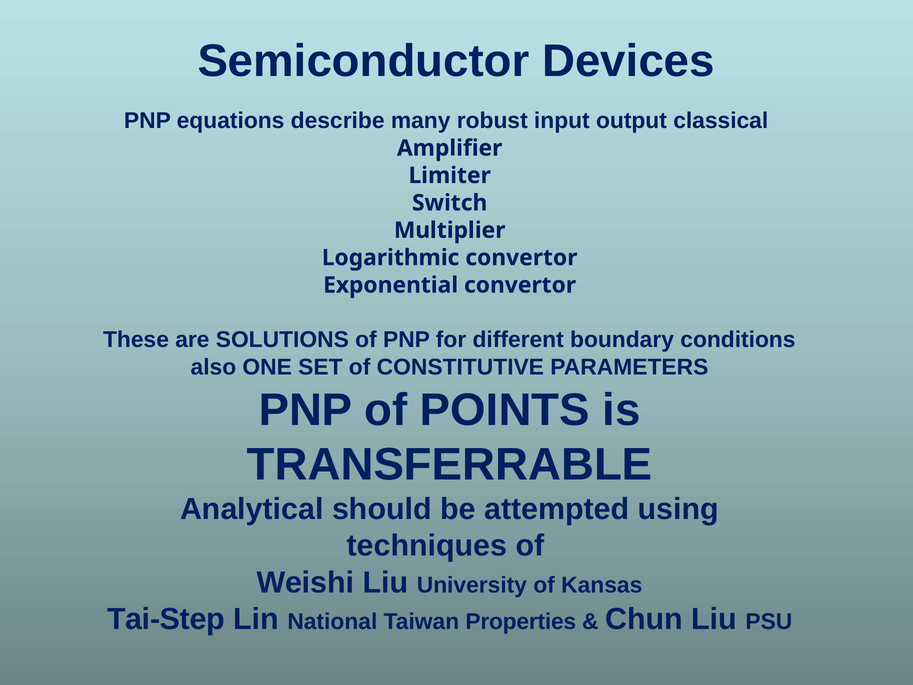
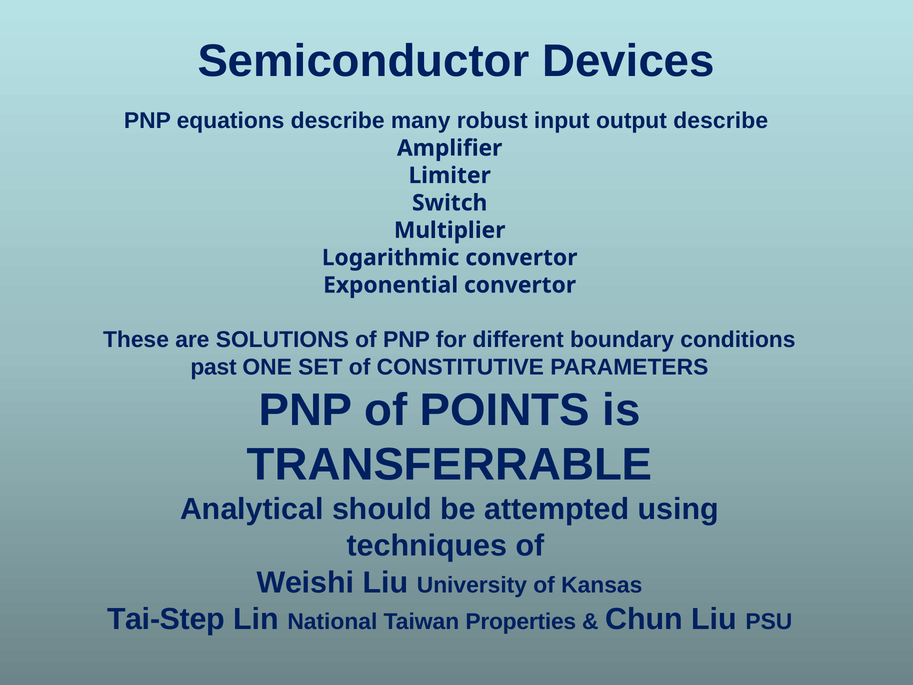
output classical: classical -> describe (721, 121)
also: also -> past (213, 367)
